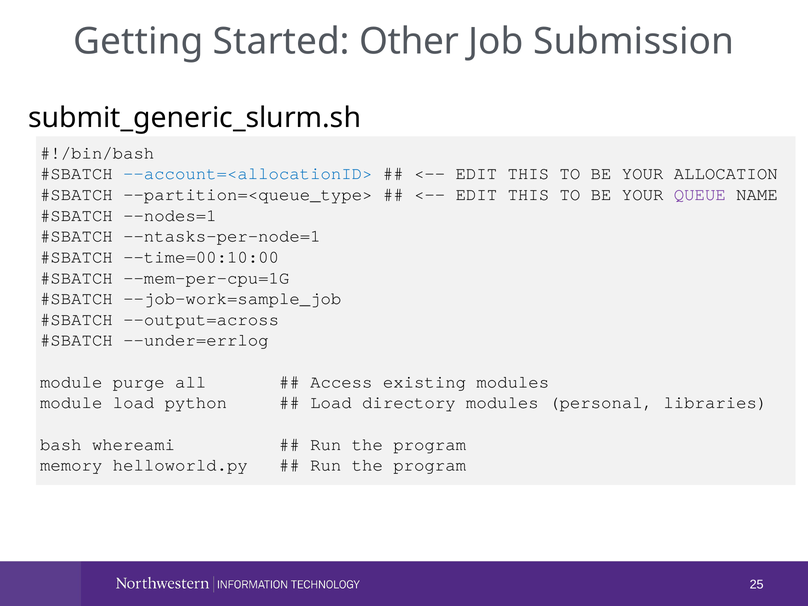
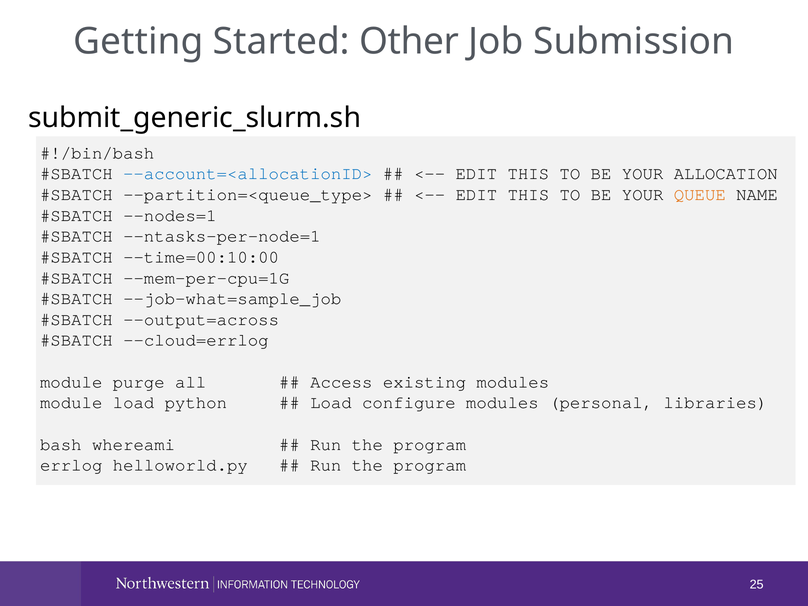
QUEUE colour: purple -> orange (700, 194)
--job-work=sample_job: --job-work=sample_job -> --job-what=sample_job (232, 299)
--under=errlog: --under=errlog -> --cloud=errlog (196, 340)
directory: directory -> configure (409, 403)
memory: memory -> errlog (71, 465)
